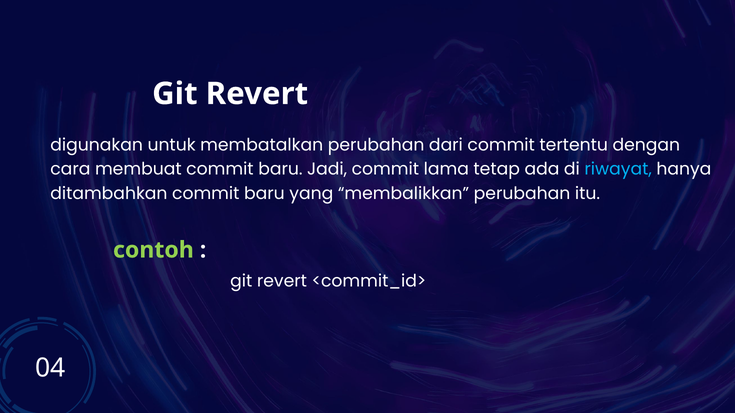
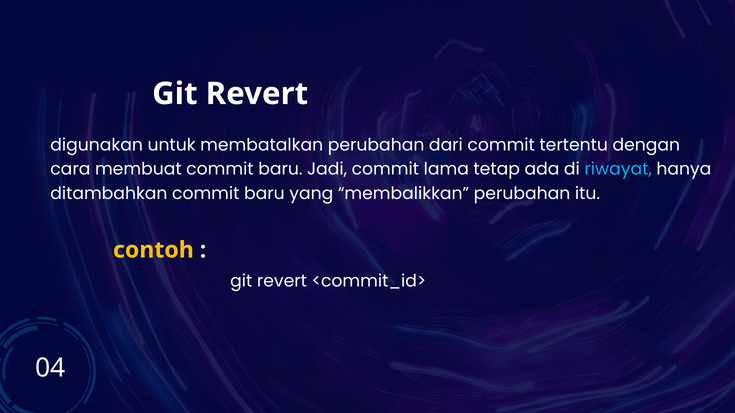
contoh colour: light green -> yellow (153, 250)
